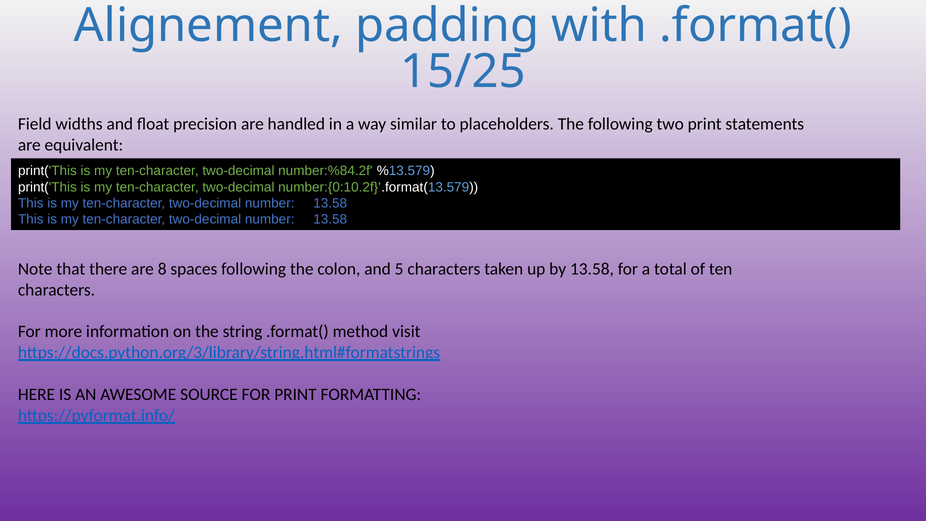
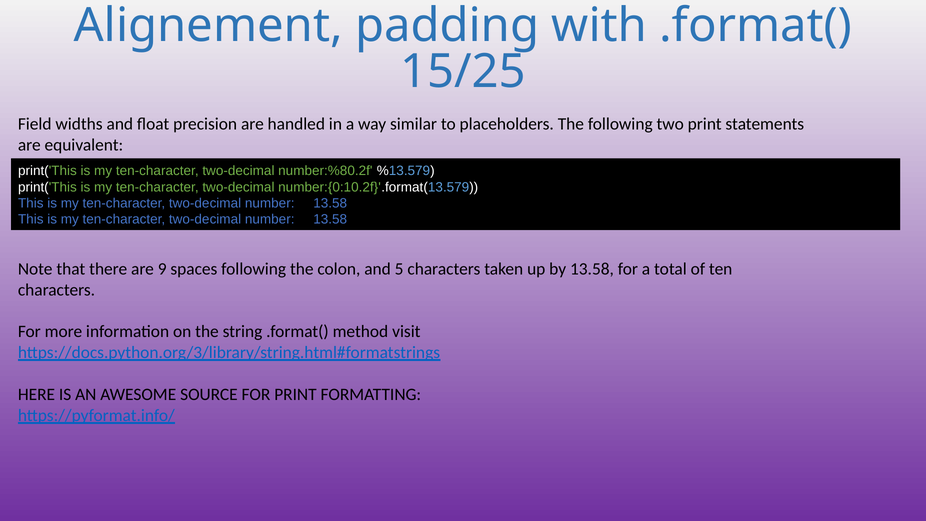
number:%84.2f: number:%84.2f -> number:%80.2f (325, 171)
8: 8 -> 9 (162, 269)
